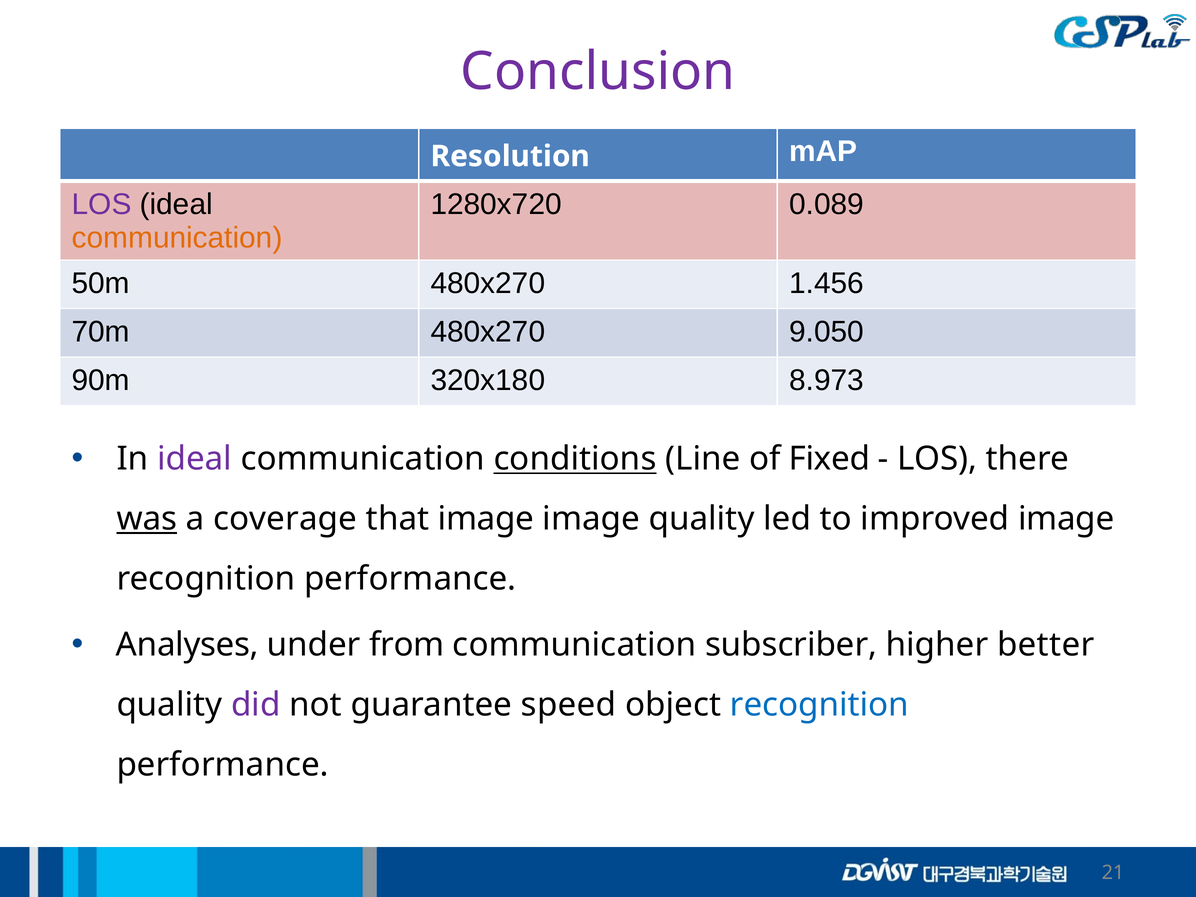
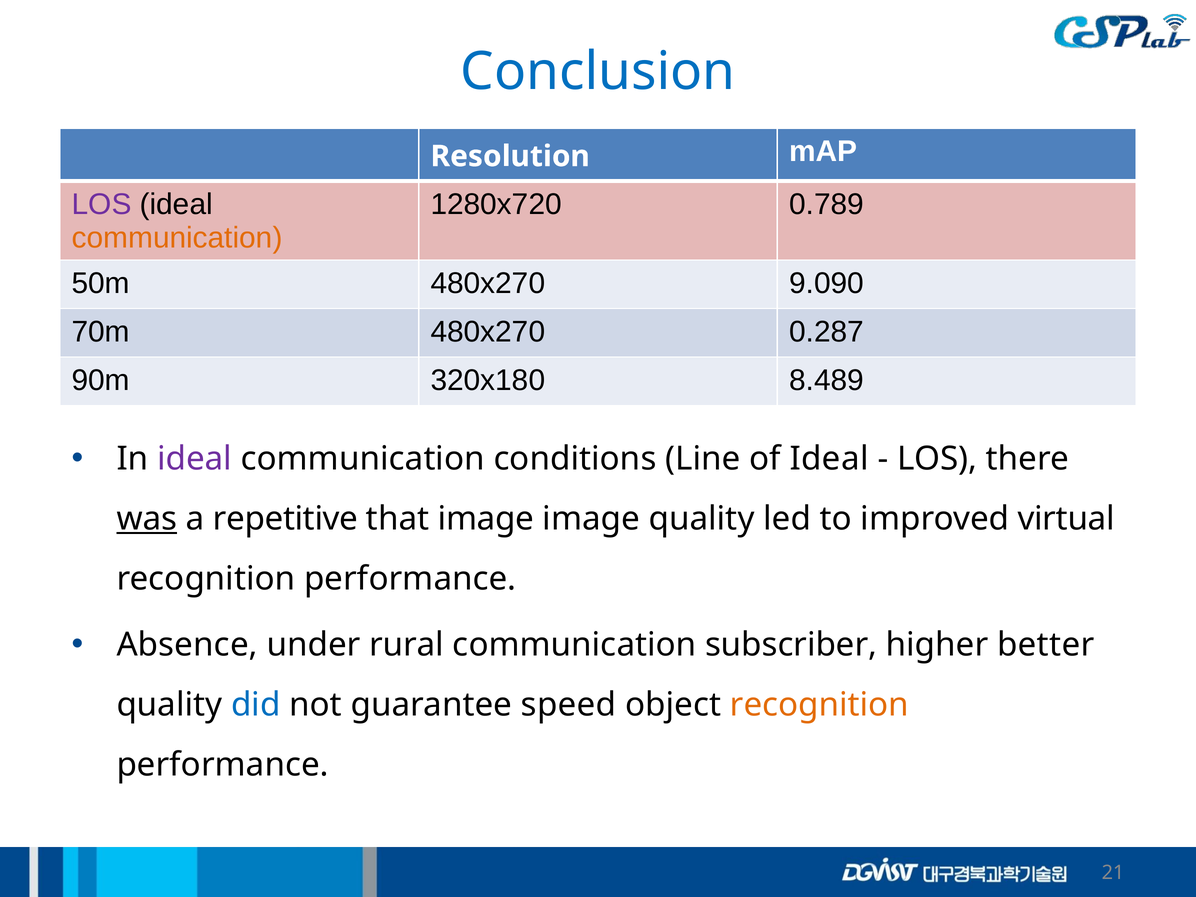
Conclusion colour: purple -> blue (598, 72)
0.089: 0.089 -> 0.789 (827, 204)
1.456: 1.456 -> 9.090 (827, 283)
9.050: 9.050 -> 0.287 (827, 332)
8.973: 8.973 -> 8.489 (827, 380)
conditions underline: present -> none (575, 459)
of Fixed: Fixed -> Ideal (829, 459)
coverage: coverage -> repetitive (285, 519)
improved image: image -> virtual (1066, 519)
Analyses: Analyses -> Absence (187, 645)
from: from -> rural (407, 645)
did colour: purple -> blue (256, 705)
recognition colour: blue -> orange (819, 705)
